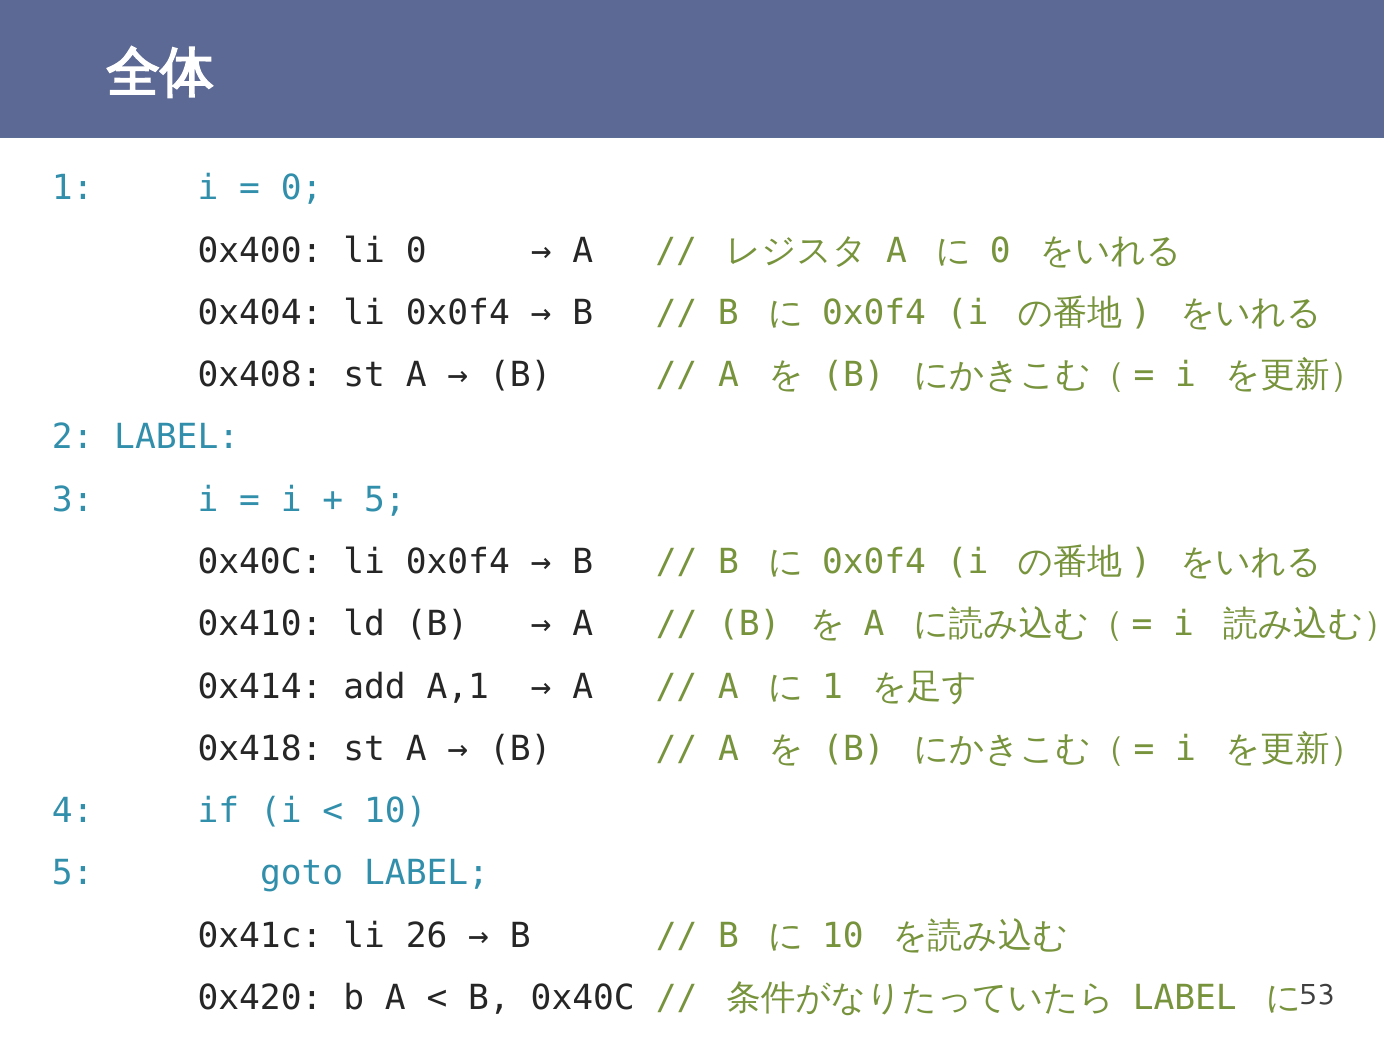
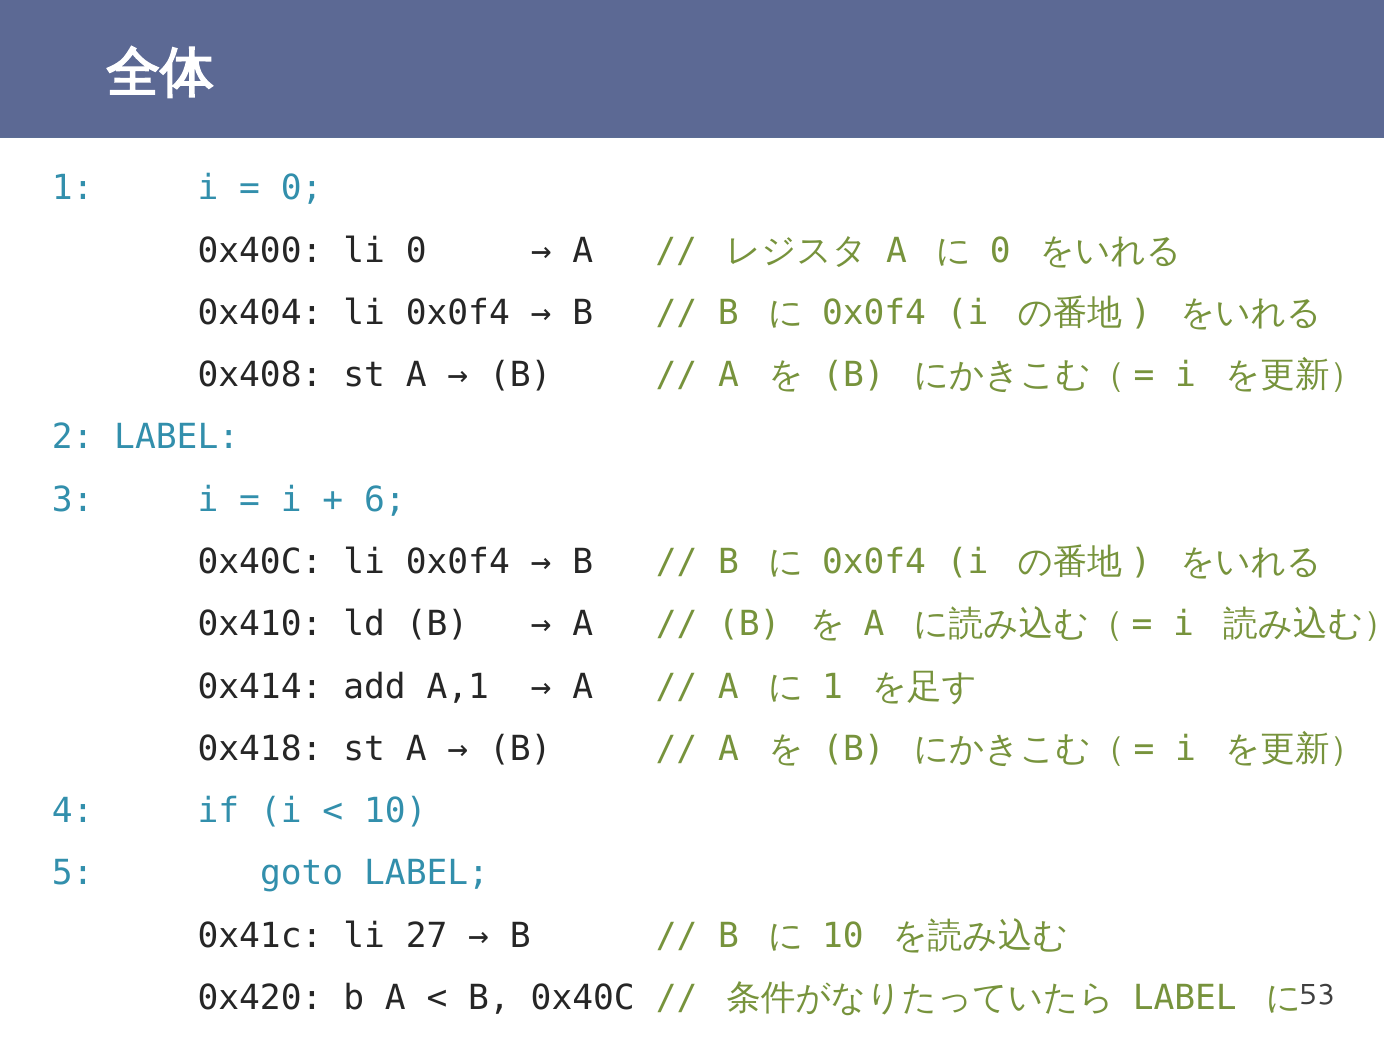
5: 5 -> 6 (385, 500)
26: 26 -> 27 (427, 936)
